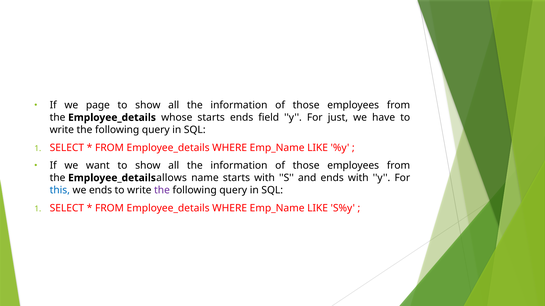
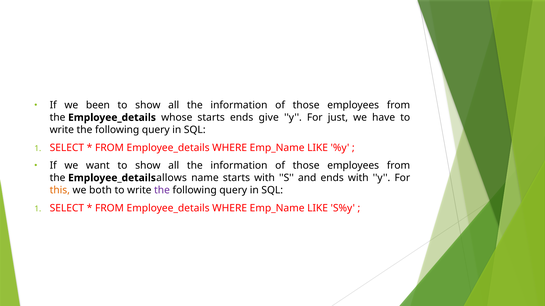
page: page -> been (98, 105)
field: field -> give (269, 118)
this colour: blue -> orange (60, 190)
we ends: ends -> both (100, 190)
